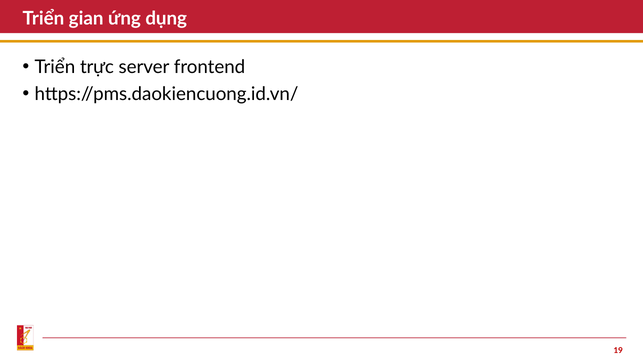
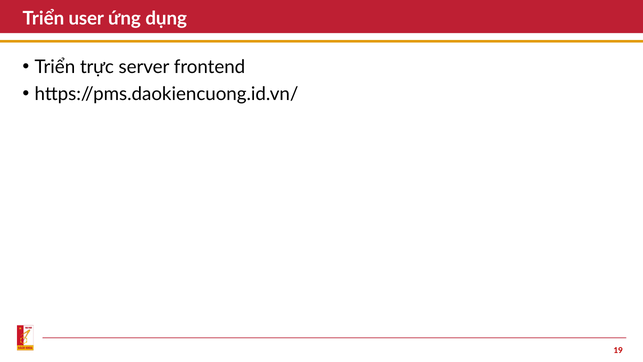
gian: gian -> user (86, 18)
